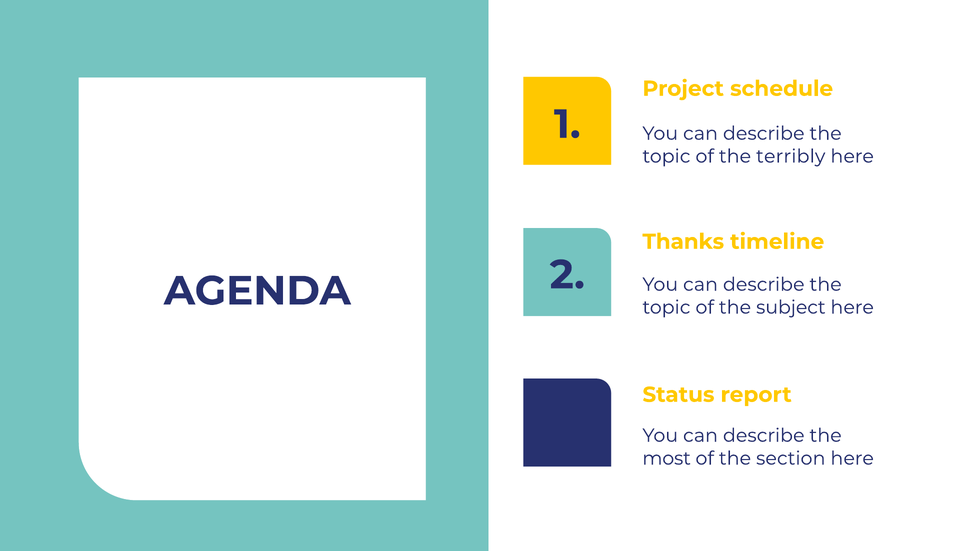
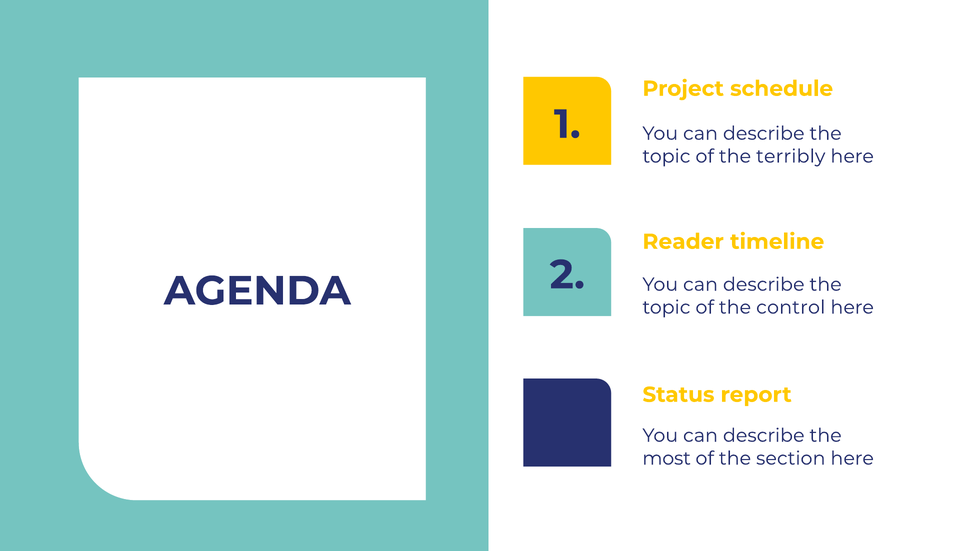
Thanks: Thanks -> Reader (683, 242)
subject: subject -> control (791, 307)
